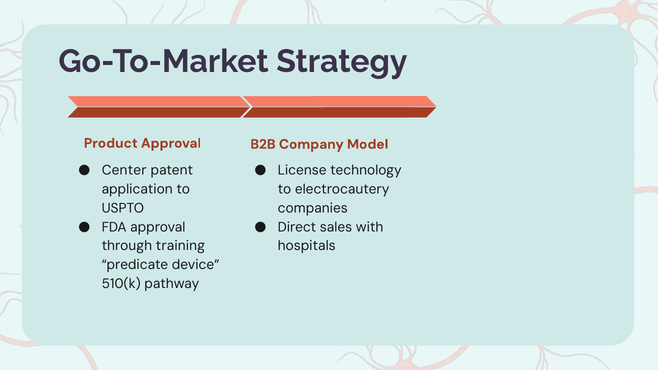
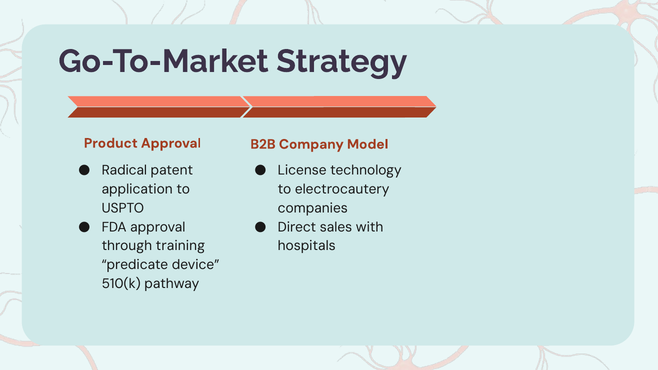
Center: Center -> Radical (124, 170)
